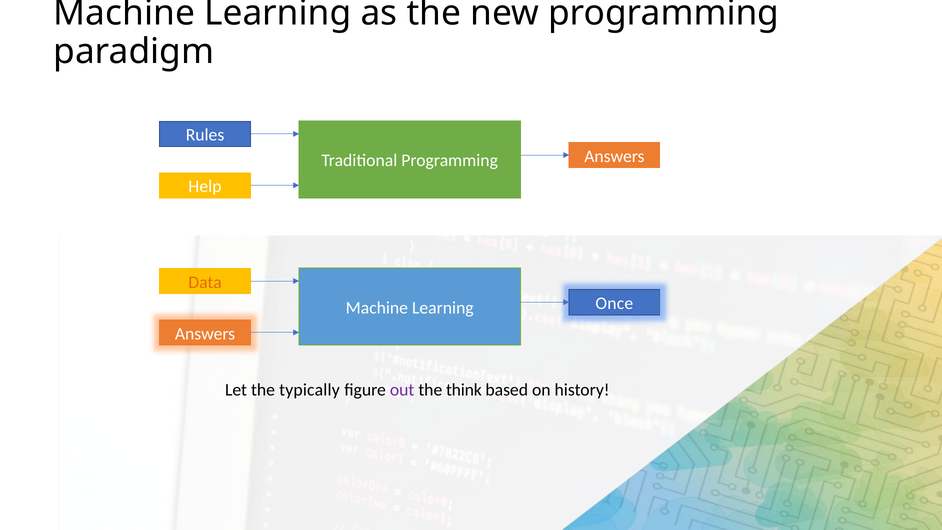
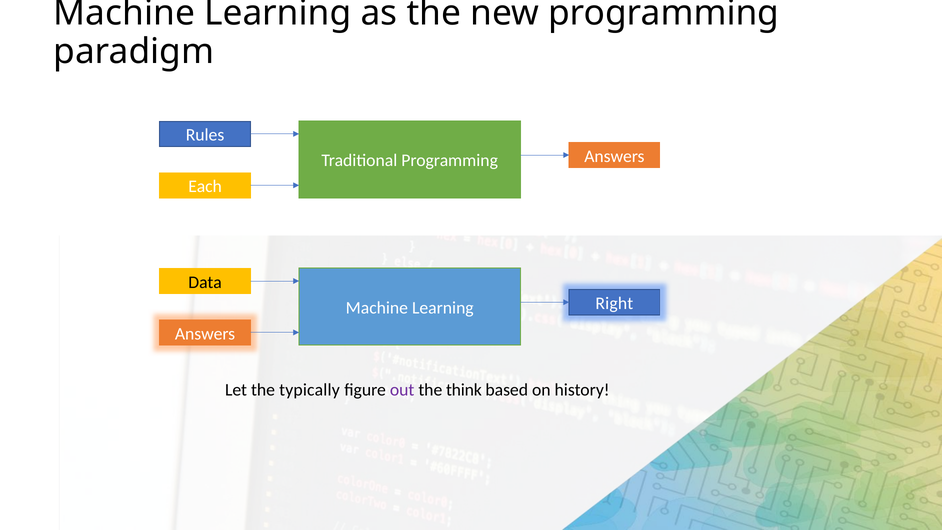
Help: Help -> Each (205, 186)
Data colour: orange -> black (205, 282)
Once: Once -> Right (614, 303)
